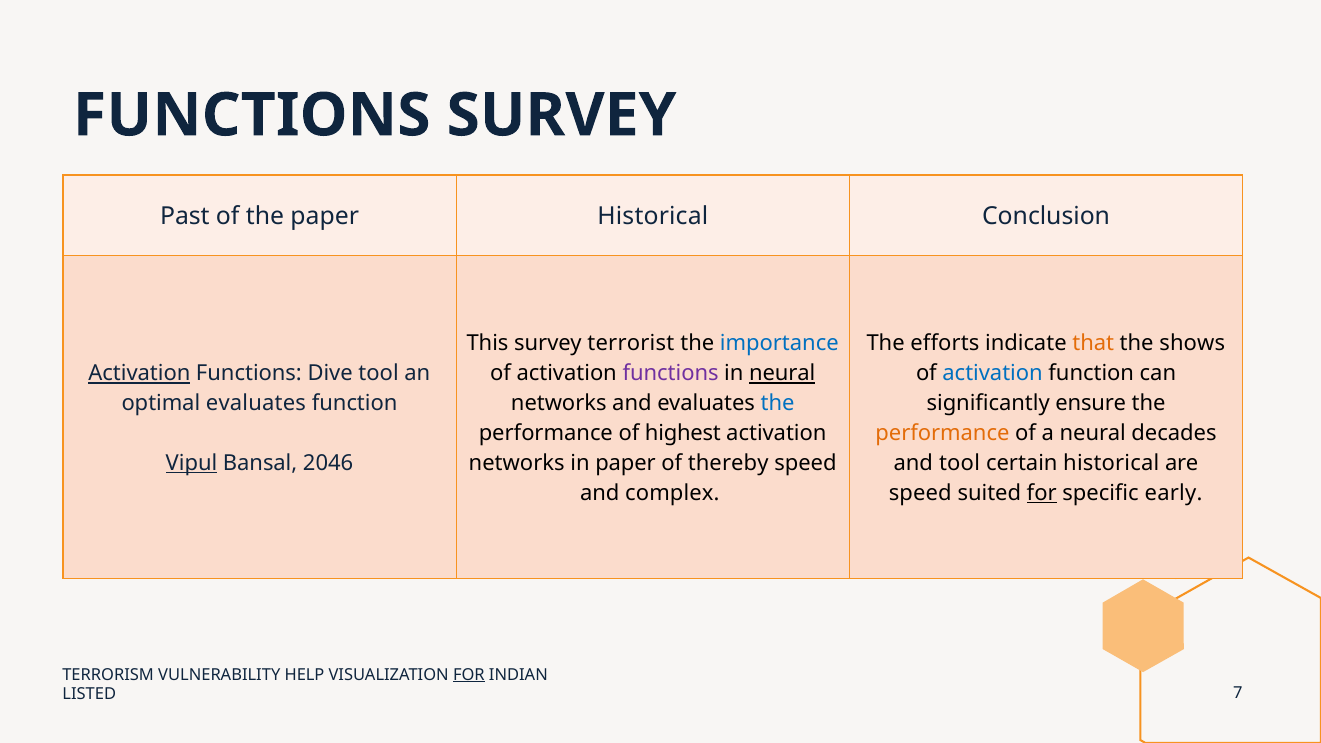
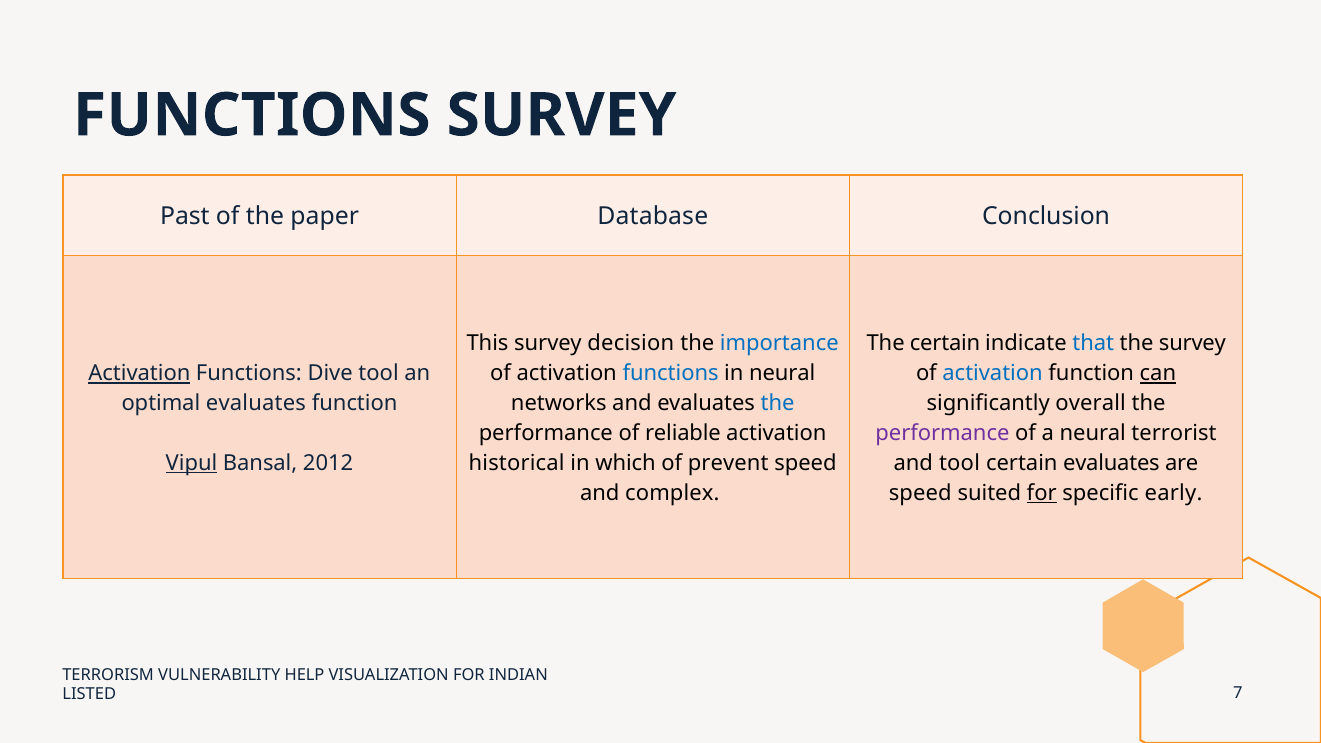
paper Historical: Historical -> Database (653, 217)
terrorist: terrorist -> decision (631, 344)
The efforts: efforts -> certain (945, 344)
that colour: orange -> blue (1093, 344)
the shows: shows -> survey (1192, 344)
functions colour: purple -> blue (671, 374)
neural underline: present -> none (782, 374)
can underline: none -> present (1158, 374)
ensure: ensure -> overall (1091, 403)
highest: highest -> reliable (683, 433)
performance colour: orange -> purple (942, 433)
decades: decades -> terrorist (1174, 433)
2046: 2046 -> 2012 (328, 463)
networks: networks -> historical (517, 463)
in paper: paper -> which (626, 463)
thereby: thereby -> prevent (728, 463)
certain historical: historical -> evaluates (1111, 463)
FOR underline: present -> none (469, 675)
